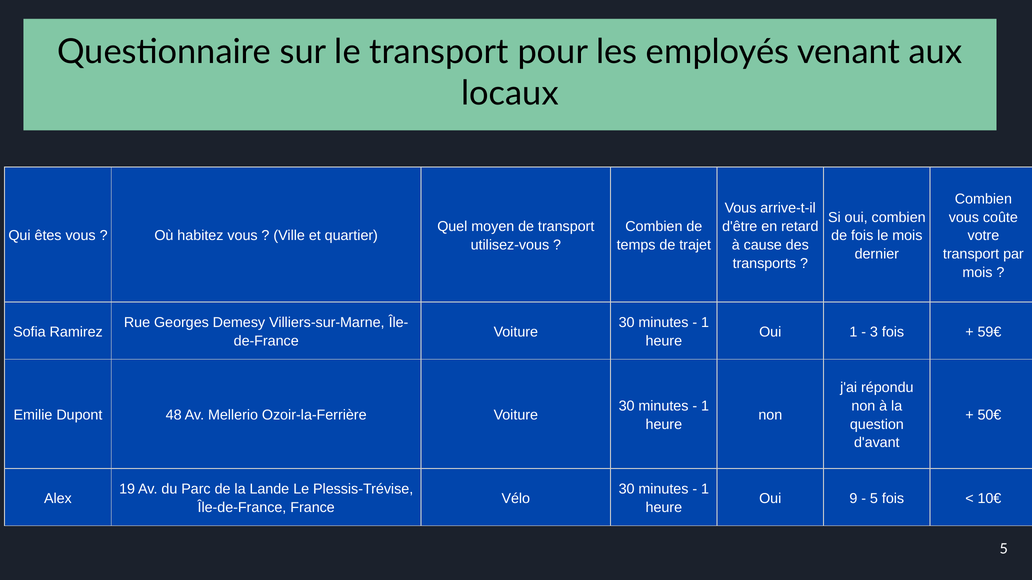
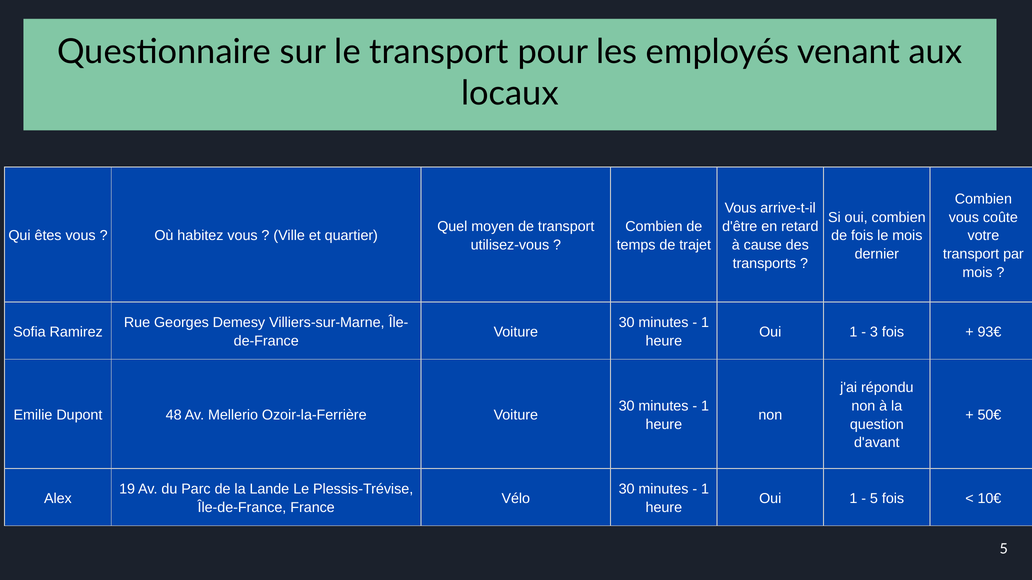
59€: 59€ -> 93€ (989, 332)
9: 9 -> 1 (853, 499)
